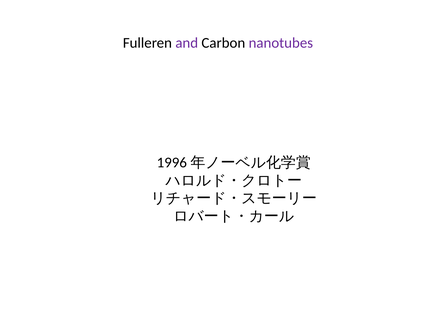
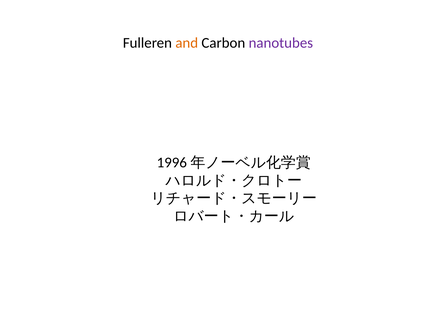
and colour: purple -> orange (187, 43)
